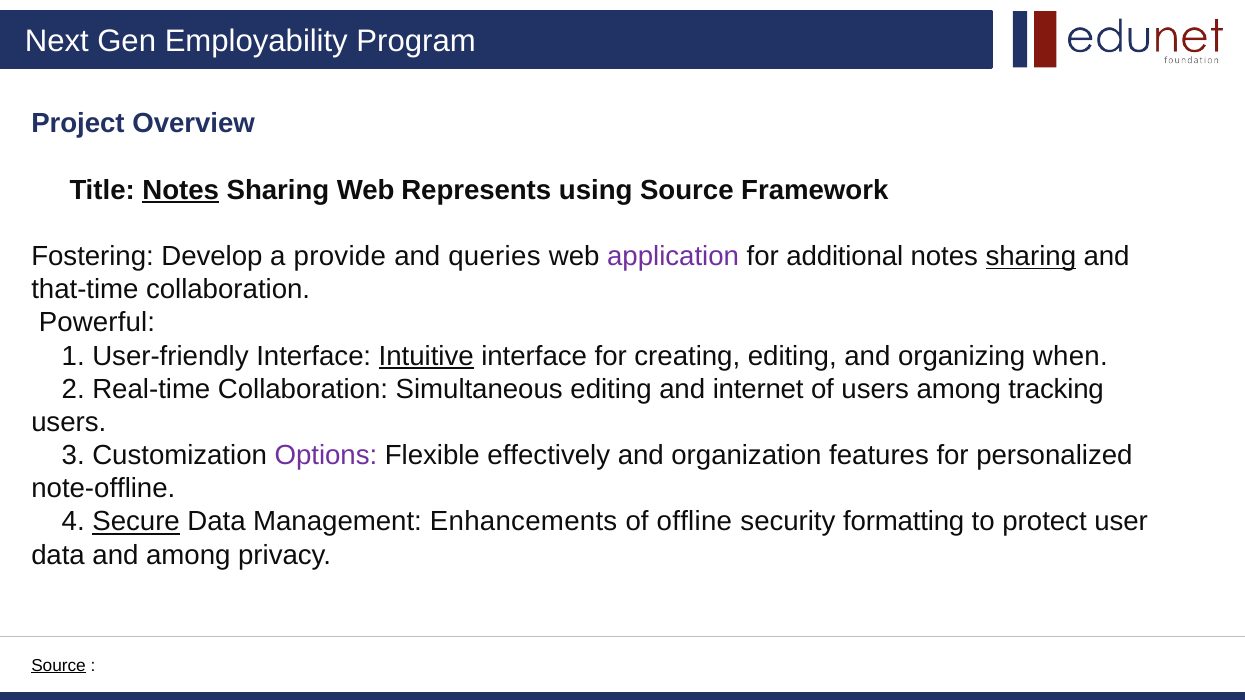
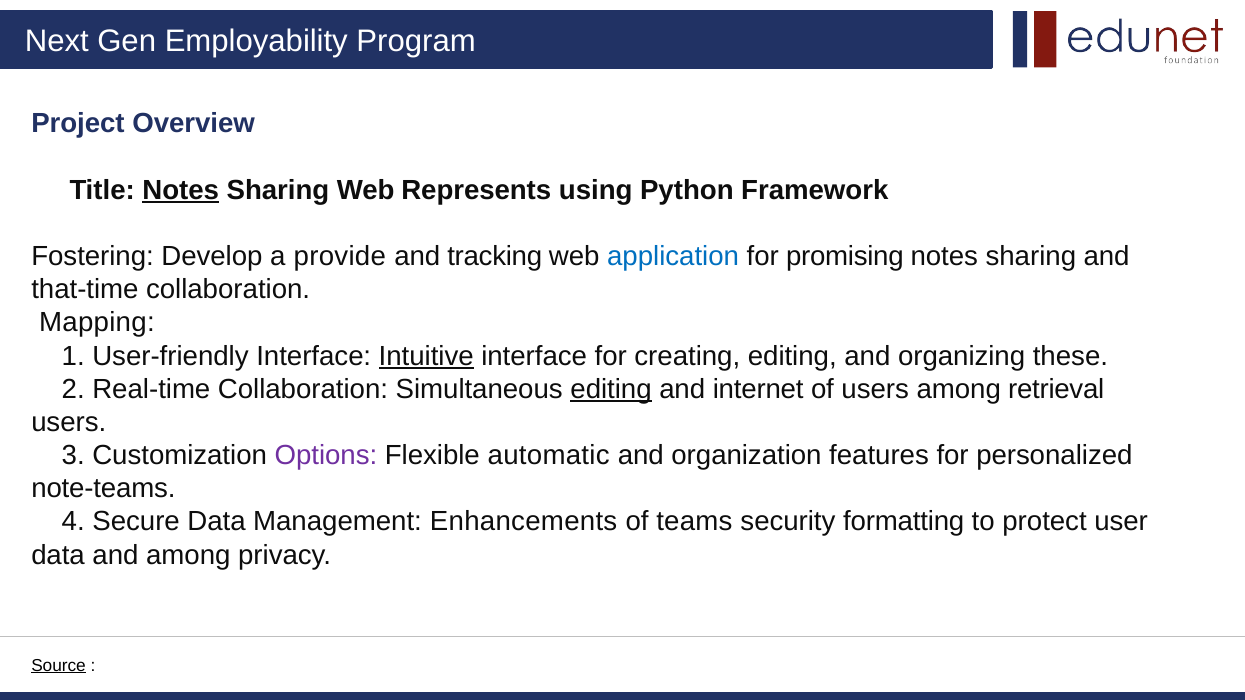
using Source: Source -> Python (687, 190)
queries: queries -> tracking (495, 257)
application colour: purple -> blue (673, 257)
additional: additional -> promising (845, 257)
sharing underline: present -> none (1031, 257)
Powerful: Powerful -> Mapping (97, 323)
when: when -> these (1070, 356)
editing underline: none -> present (611, 389)
tracking: tracking -> retrieval (1056, 389)
effectively: effectively -> automatic (549, 456)
note-offline: note-offline -> note-teams (103, 489)
Secure underline: present -> none (136, 522)
offline: offline -> teams (694, 522)
